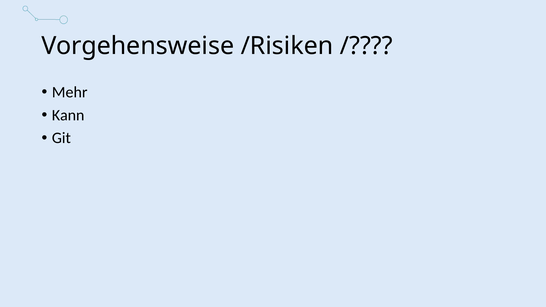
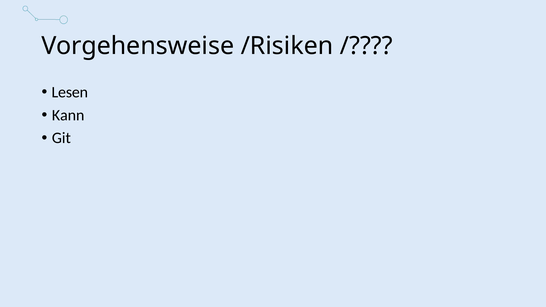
Mehr: Mehr -> Lesen (70, 92)
